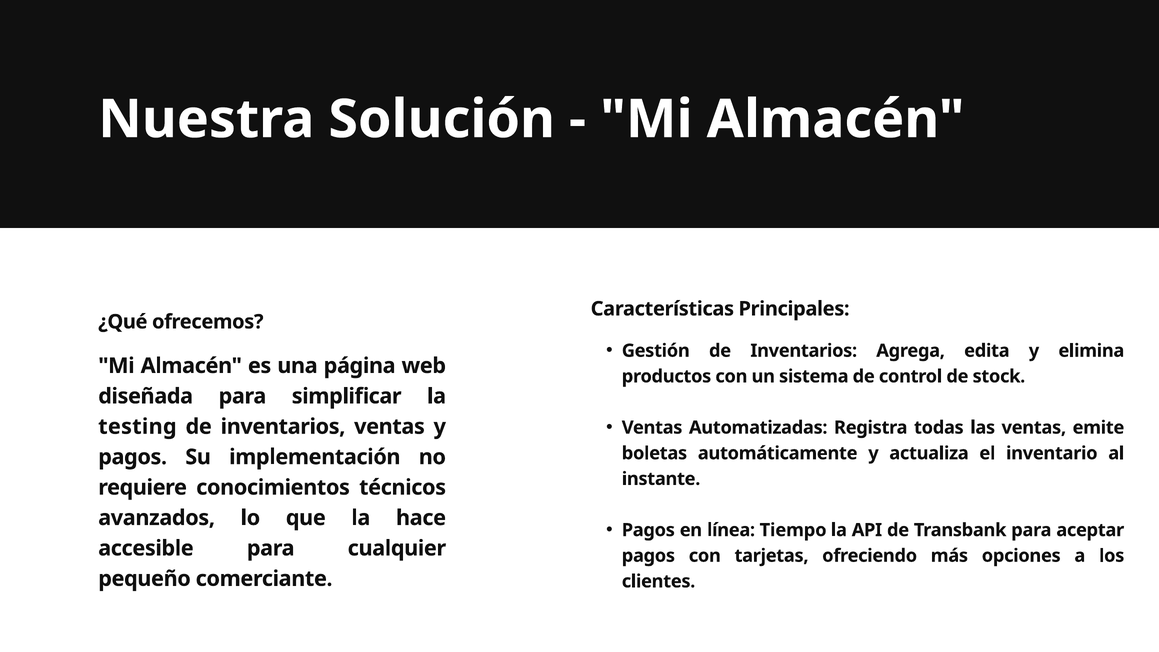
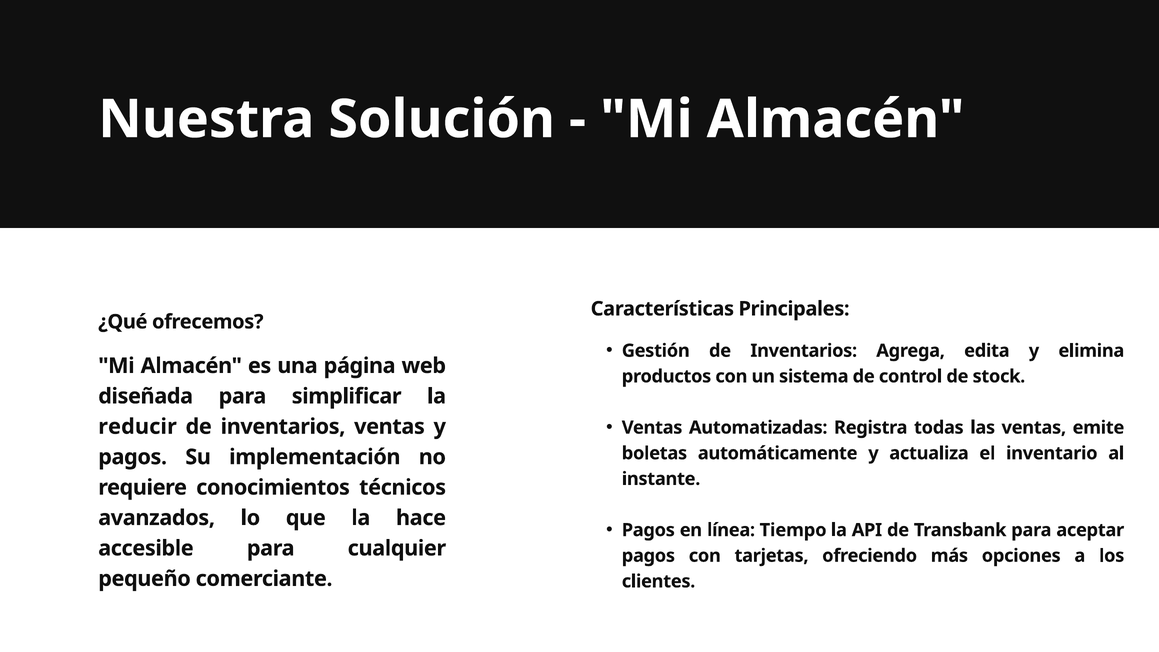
testing: testing -> reducir (137, 427)
